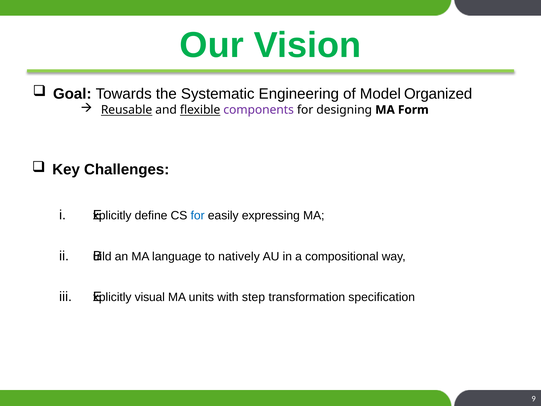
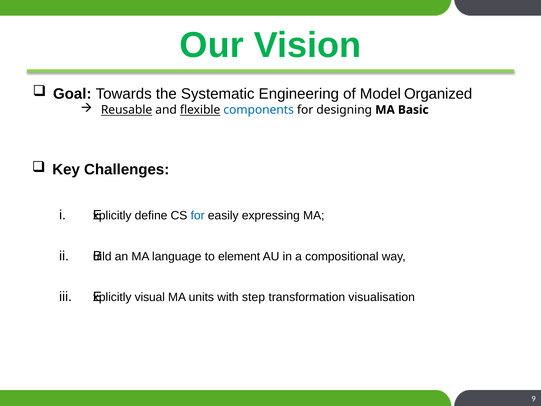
components colour: purple -> blue (259, 110)
Form: Form -> Basic (413, 110)
natively: natively -> element (239, 256)
specification: specification -> visualisation (382, 297)
